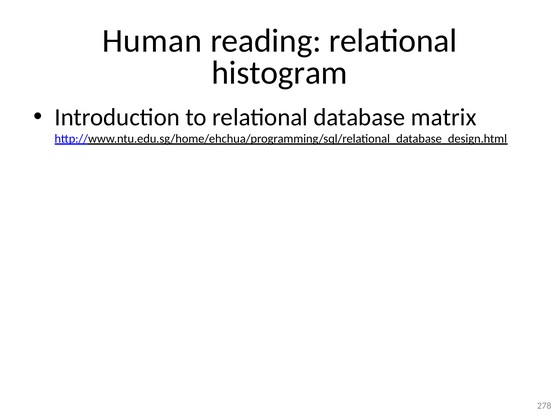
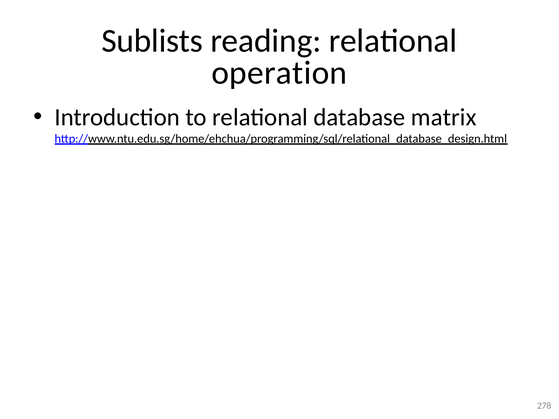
Human: Human -> Sublists (152, 41)
histogram: histogram -> operation (279, 73)
